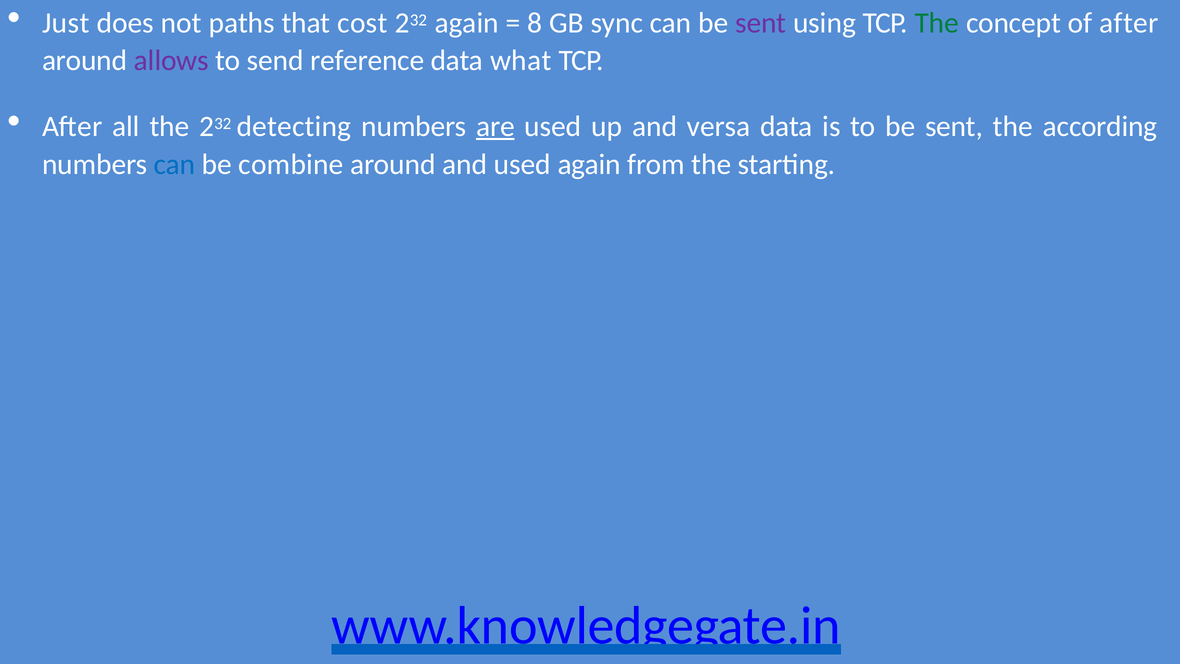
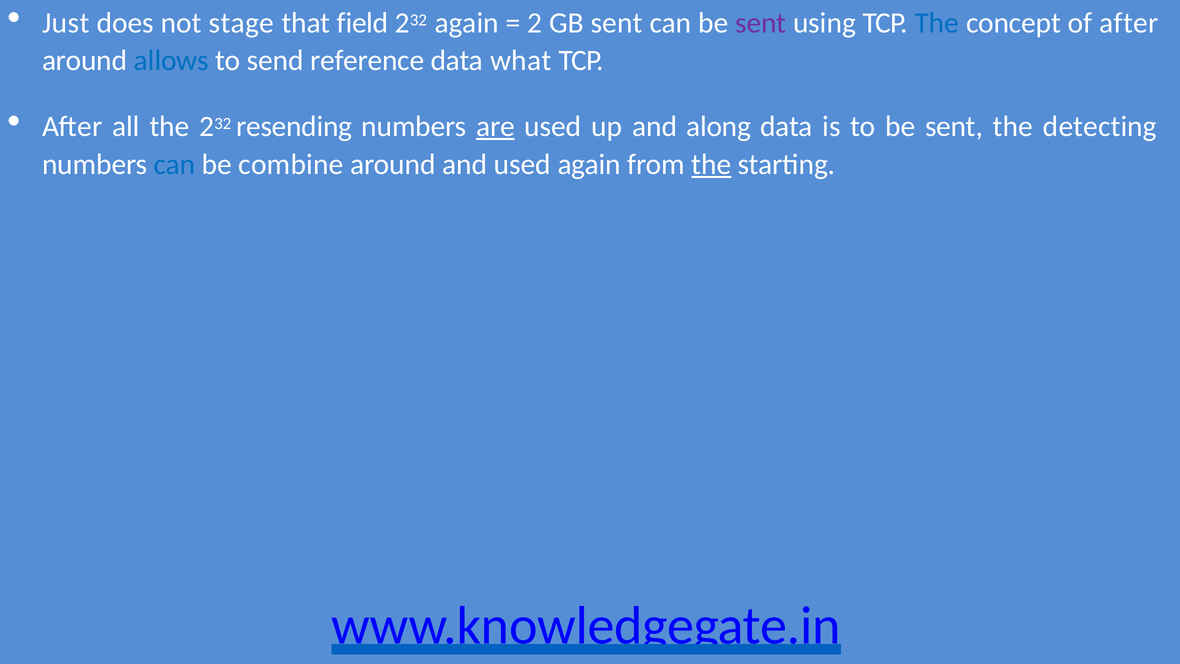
paths: paths -> stage (241, 23)
cost: cost -> field (363, 23)
8: 8 -> 2 (535, 23)
GB sync: sync -> sent (617, 23)
The colour: green -> blue (937, 23)
allows colour: purple -> blue (171, 61)
detecting: detecting -> resending (294, 126)
versa: versa -> along (719, 126)
according: according -> detecting (1100, 126)
the underline: none -> present (711, 164)
